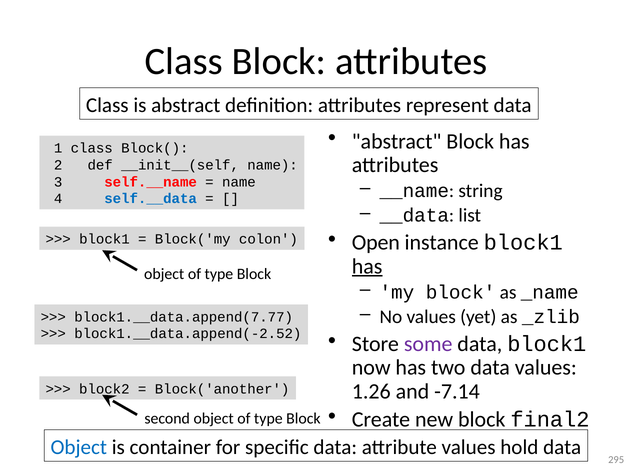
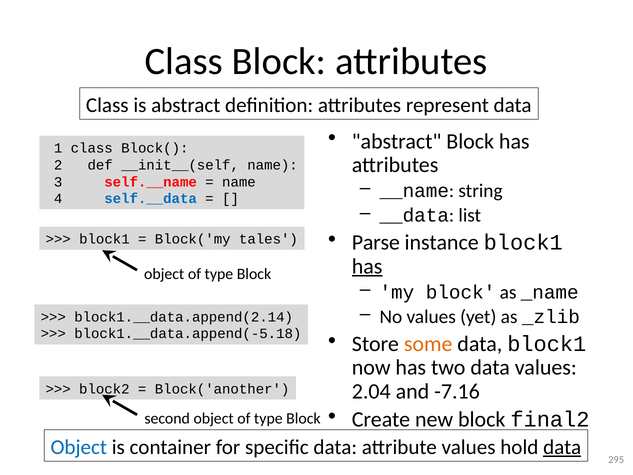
Open: Open -> Parse (376, 243)
colon: colon -> tales (268, 239)
block1.__data.append(7.77: block1.__data.append(7.77 -> block1.__data.append(2.14 (184, 317)
block1.__data.append(-2.52: block1.__data.append(-2.52 -> block1.__data.append(-5.18 (188, 334)
some colour: purple -> orange (428, 344)
1.26: 1.26 -> 2.04 (371, 391)
-7.14: -7.14 -> -7.16 (457, 391)
data underline: none -> present (562, 447)
